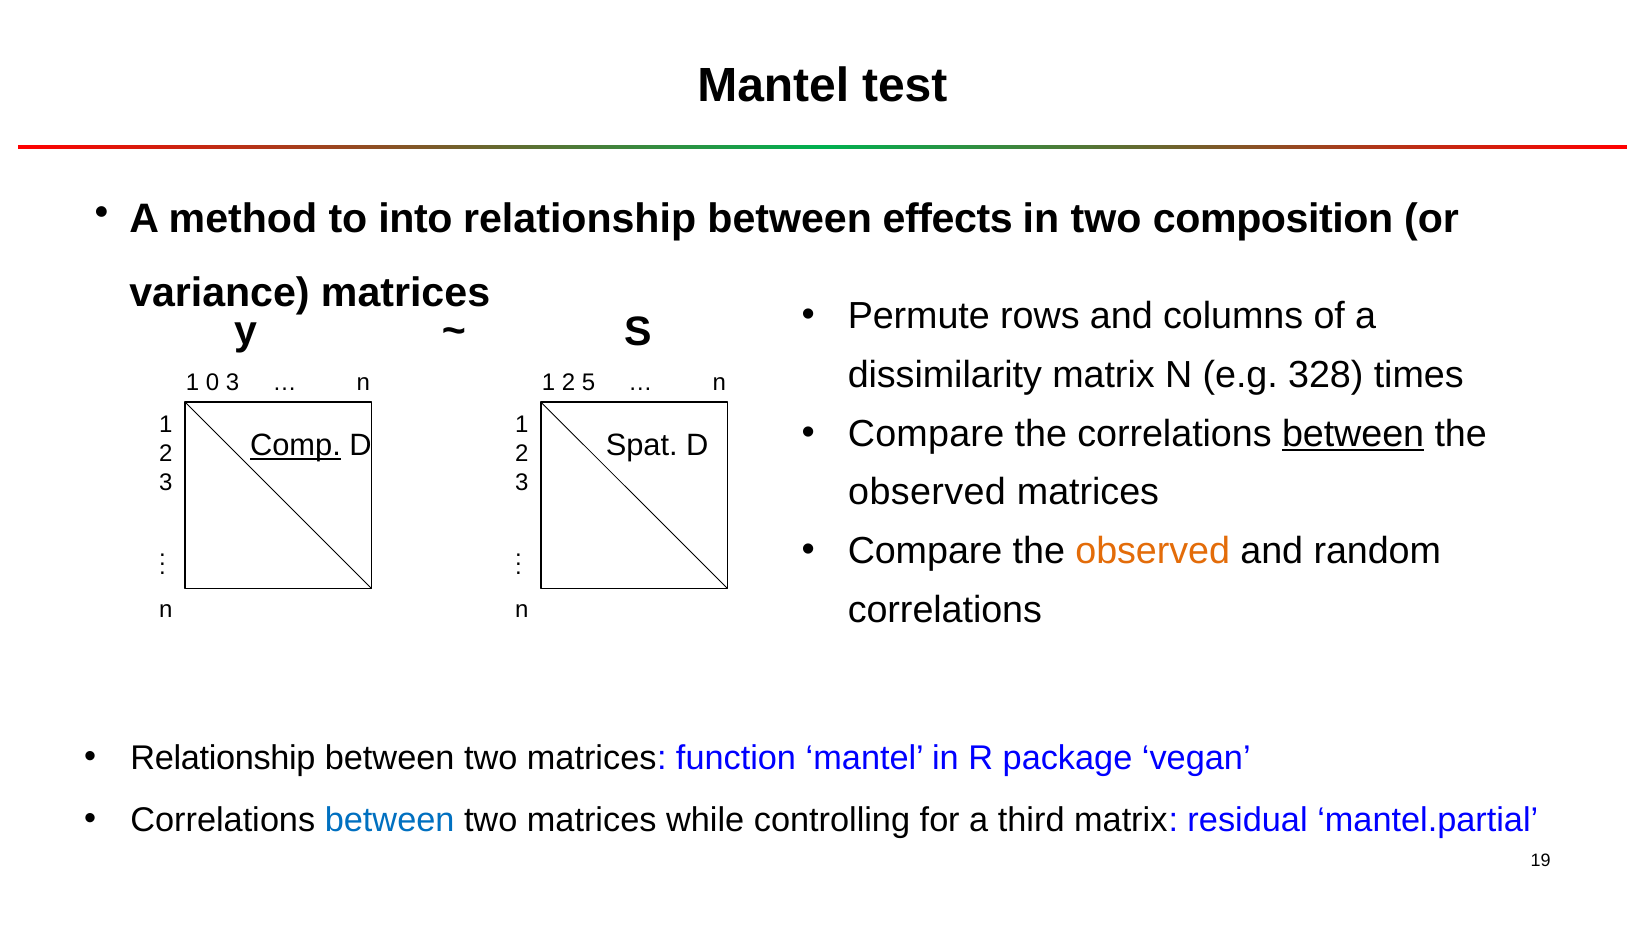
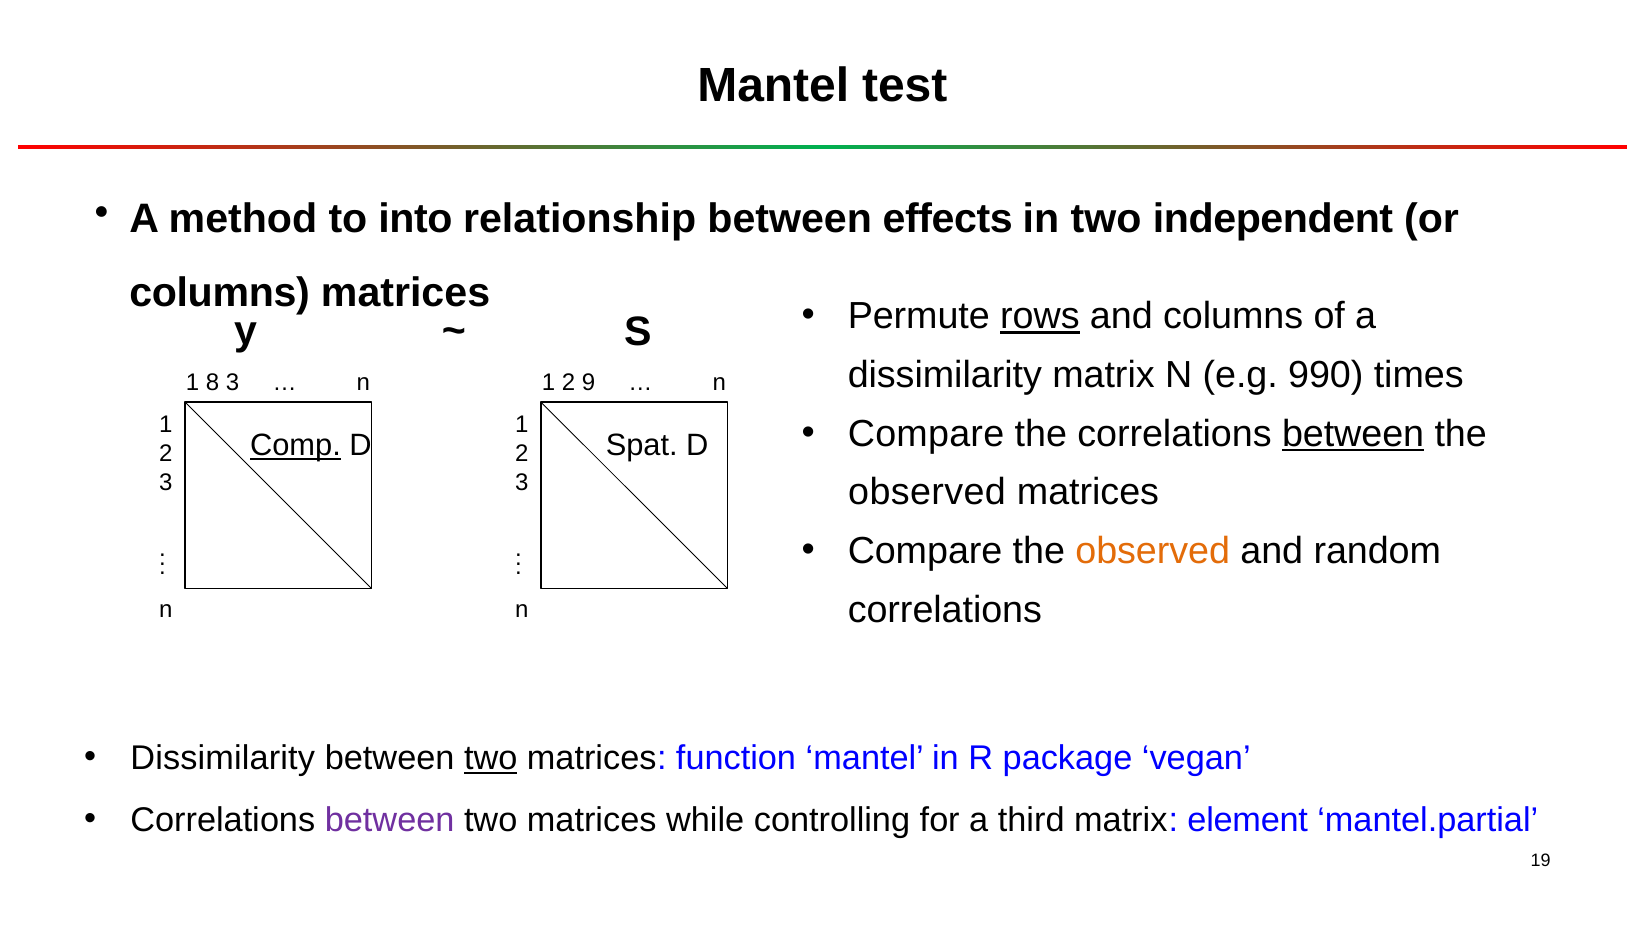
composition: composition -> independent (1273, 219)
variance: variance -> columns (220, 293)
rows underline: none -> present (1040, 316)
328: 328 -> 990 (1326, 375)
0: 0 -> 8 (213, 383)
5: 5 -> 9 (589, 383)
Relationship: Relationship -> Dissimilarity (223, 759)
two underline: none -> present (491, 759)
between colour: blue -> purple (390, 820)
residual: residual -> element (1248, 820)
